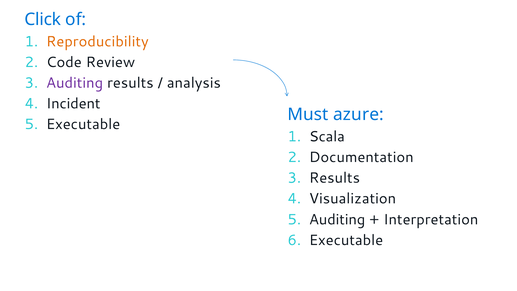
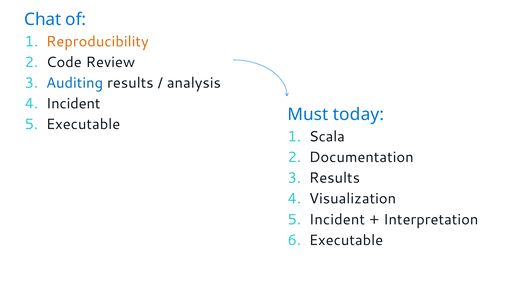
Click: Click -> Chat (43, 19)
Auditing colour: purple -> blue (75, 83)
azure: azure -> today (359, 114)
Auditing: Auditing -> Incident (337, 219)
